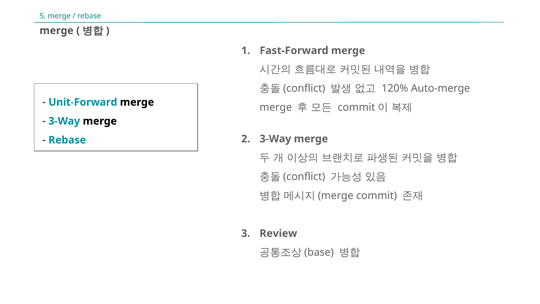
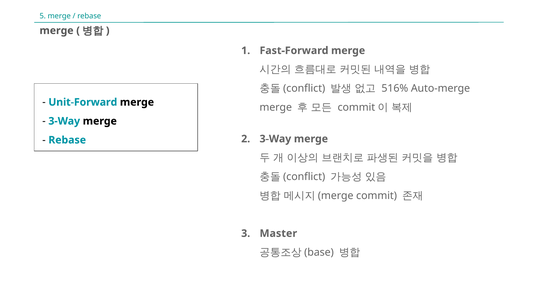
120%: 120% -> 516% (395, 88)
Review: Review -> Master (278, 233)
